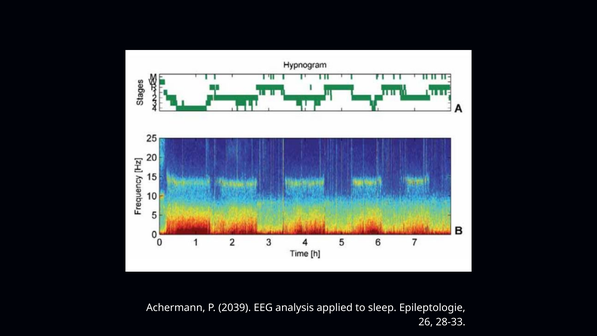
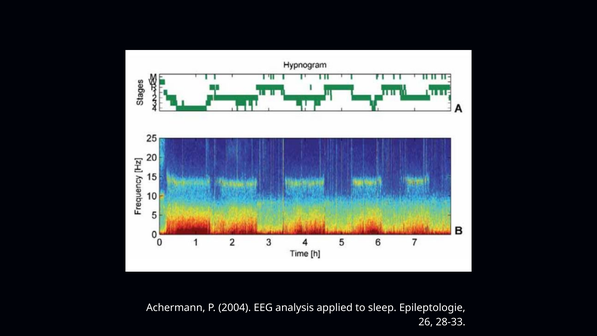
2039: 2039 -> 2004 (235, 308)
